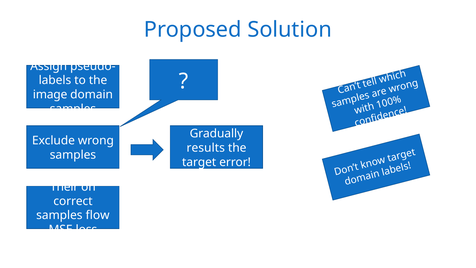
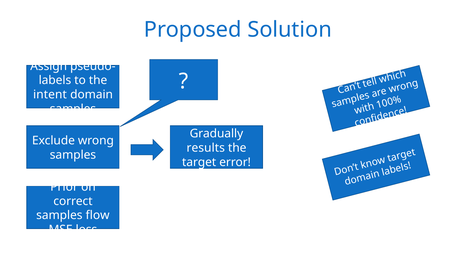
image: image -> intent (50, 95)
Their: Their -> Prior (64, 187)
